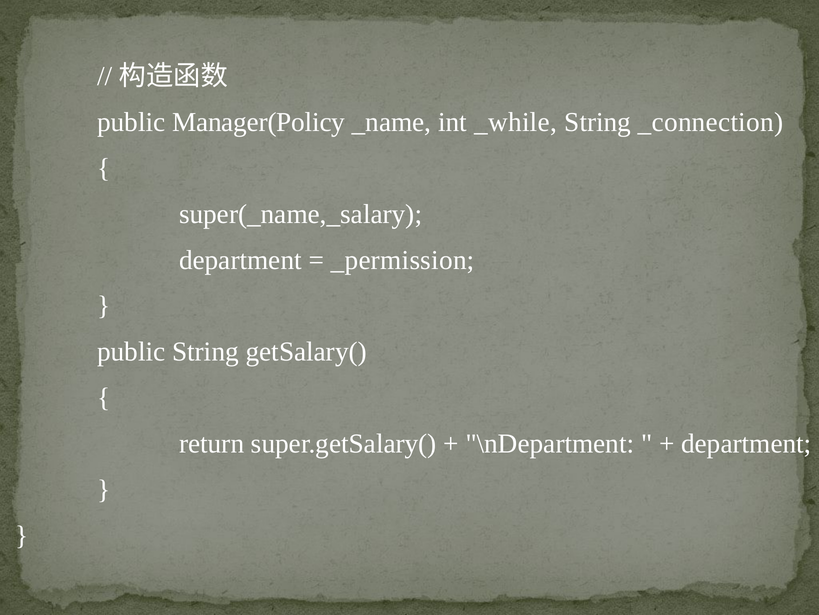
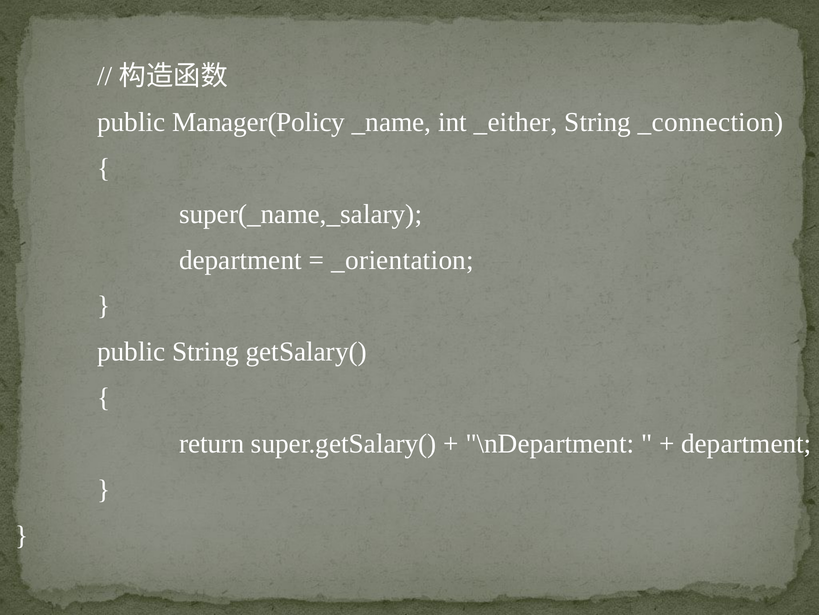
_while: _while -> _either (516, 122)
_permission: _permission -> _orientation (403, 260)
